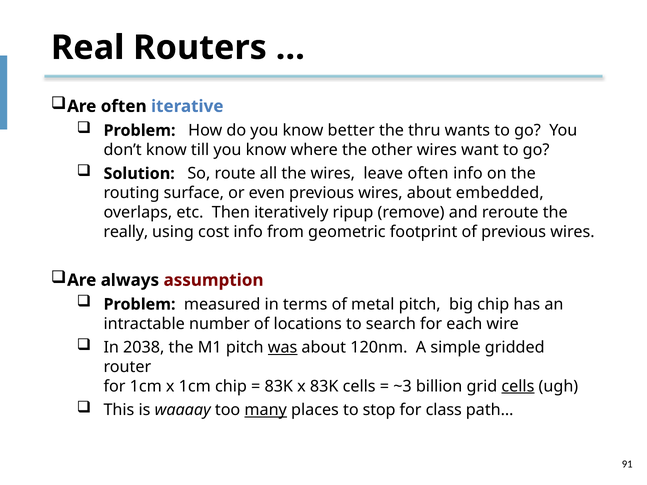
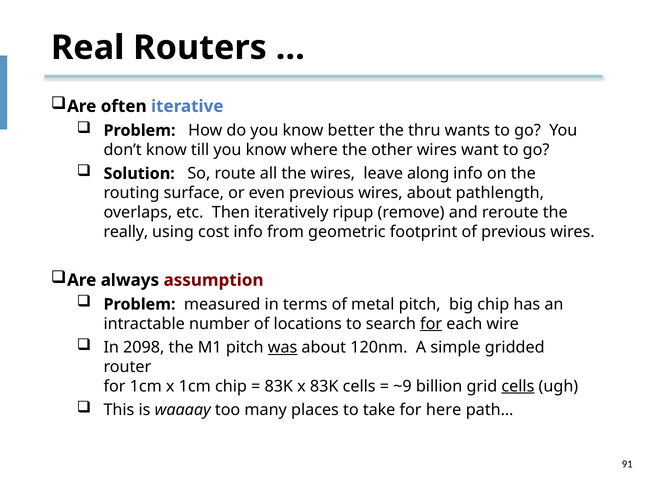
leave often: often -> along (428, 174)
embedded: embedded -> pathlength (500, 193)
for underline: none -> present (431, 324)
2038: 2038 -> 2098 (144, 348)
~3: ~3 -> ~9 (403, 386)
many underline: present -> none (266, 410)
stop: stop -> take (379, 410)
class: class -> here (444, 410)
